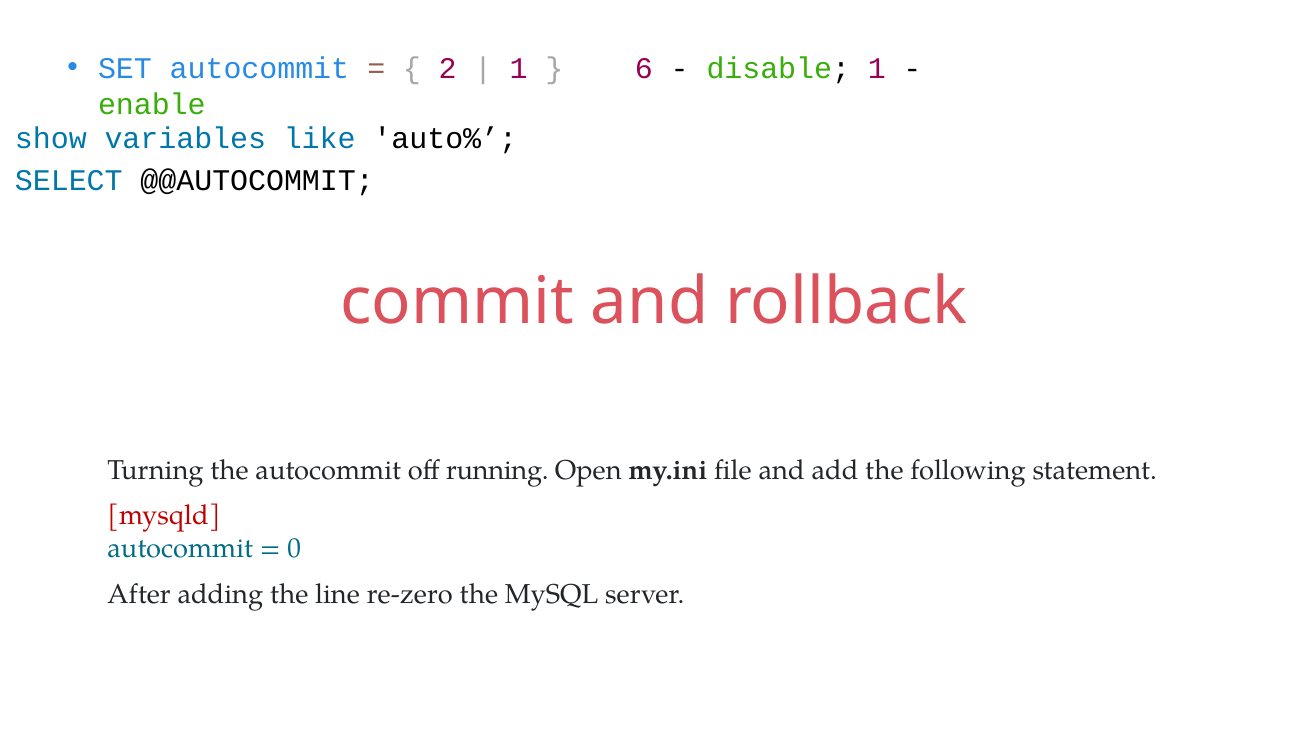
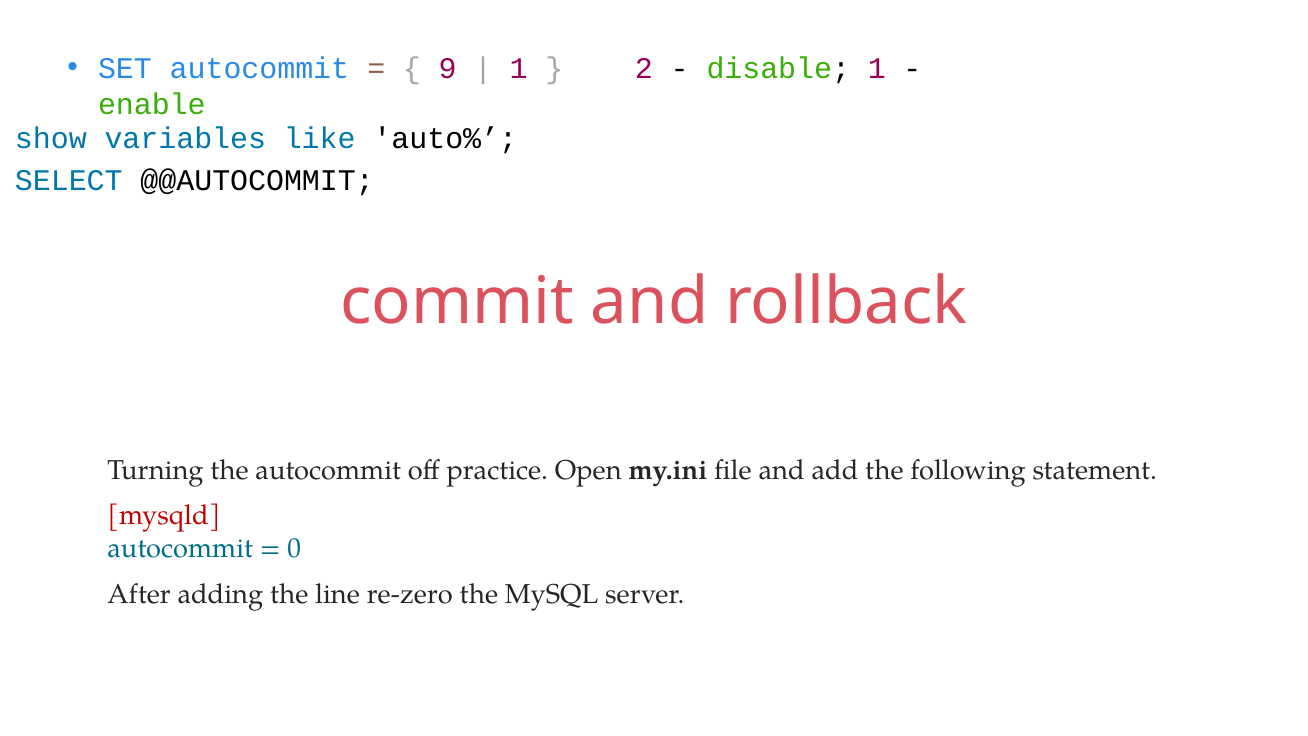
2: 2 -> 9 (448, 69)
6: 6 -> 2 (644, 69)
running: running -> practice (497, 470)
